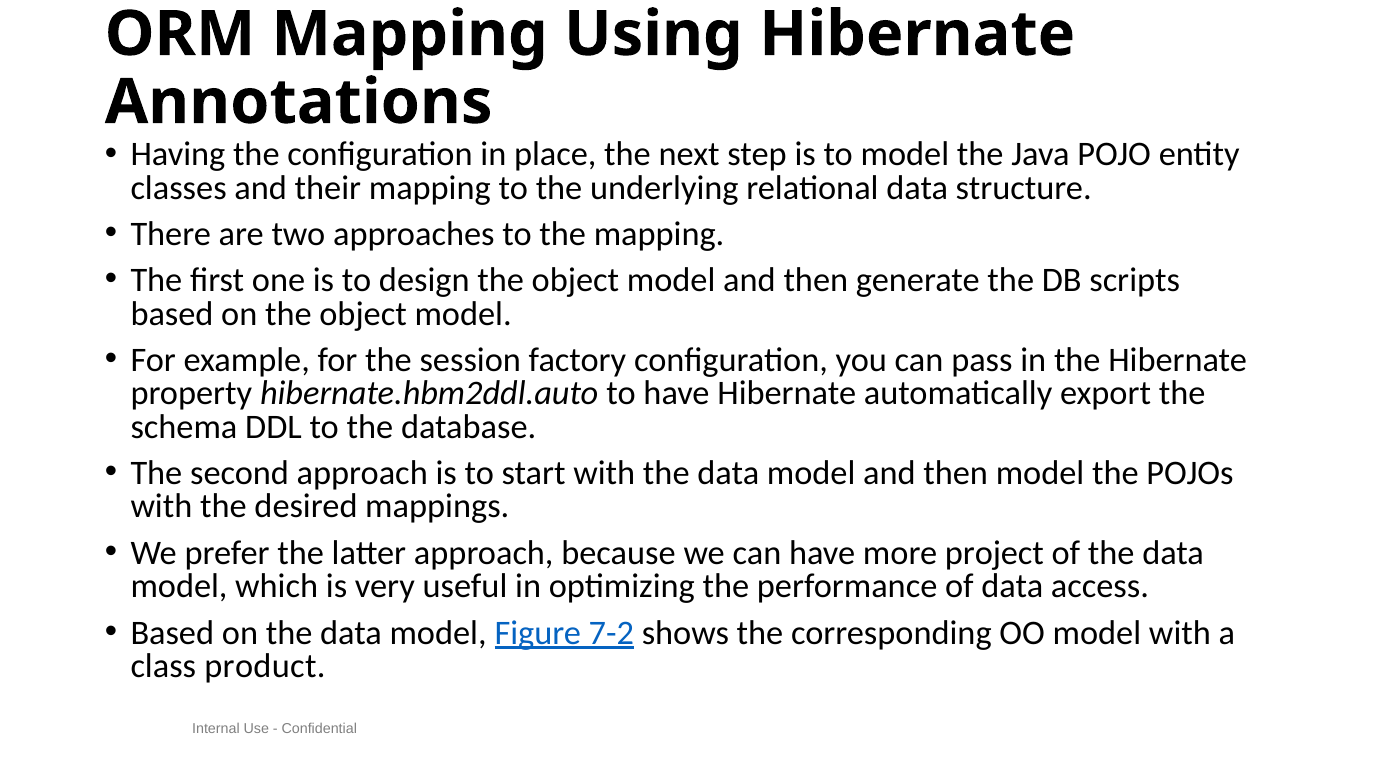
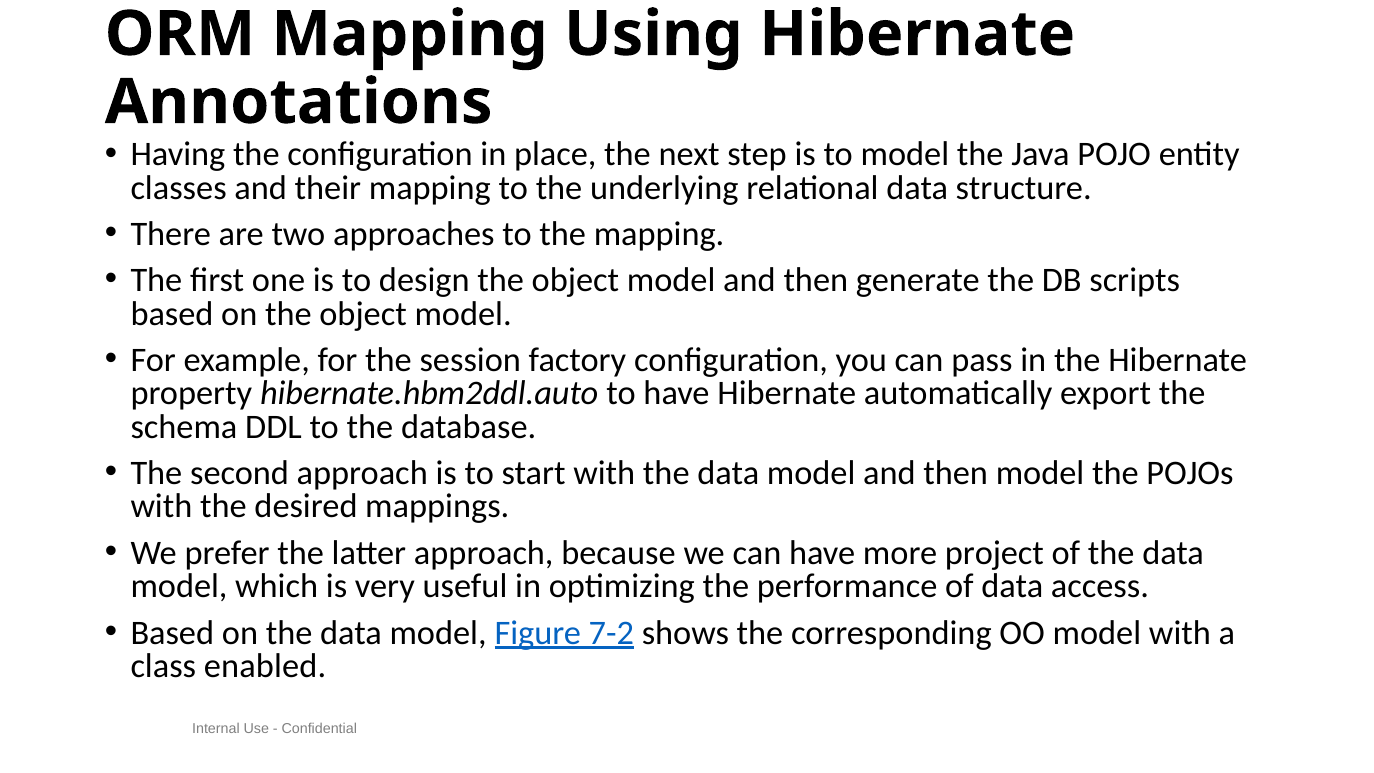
product: product -> enabled (265, 666)
